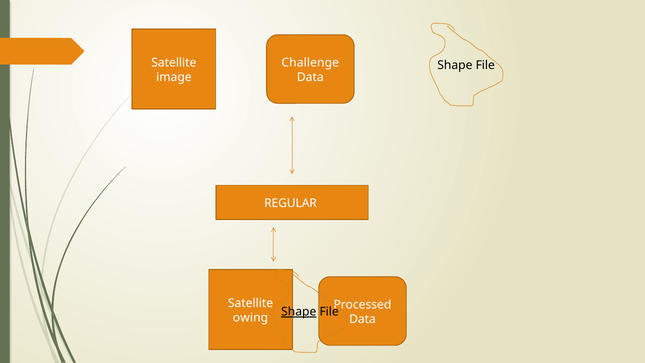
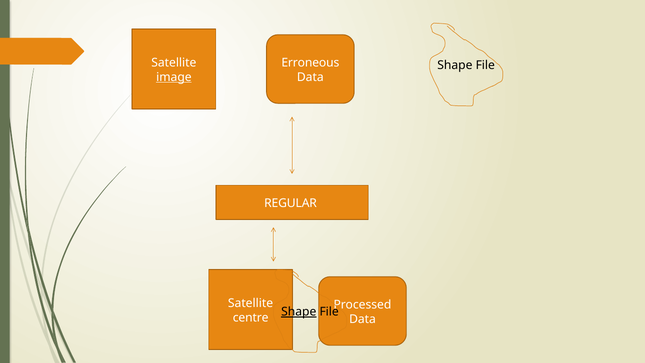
Challenge: Challenge -> Erroneous (310, 63)
image underline: none -> present (174, 77)
owing: owing -> centre (251, 318)
